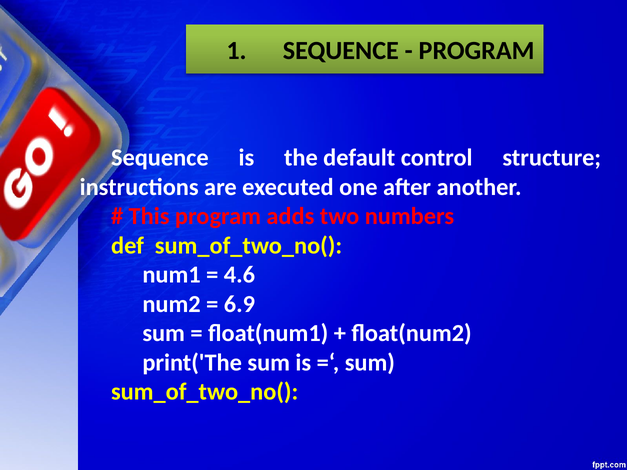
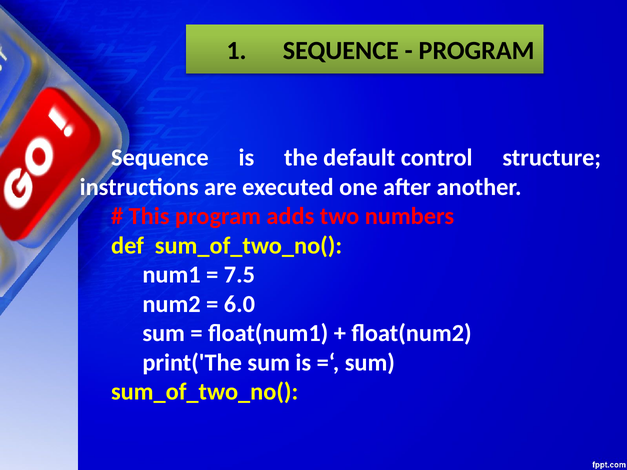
4.6: 4.6 -> 7.5 (239, 275)
6.9: 6.9 -> 6.0 (239, 304)
